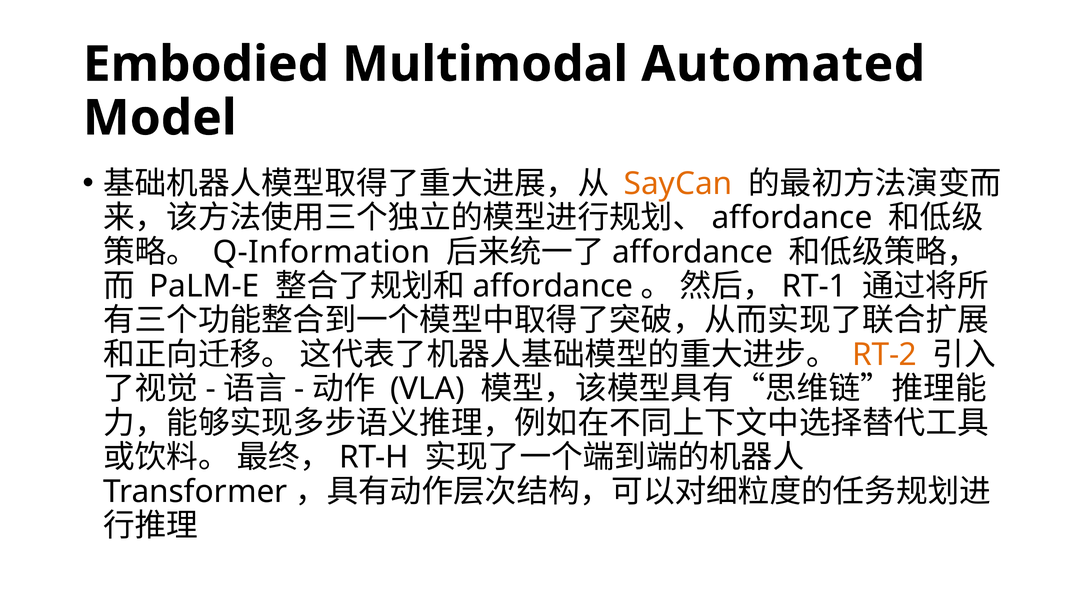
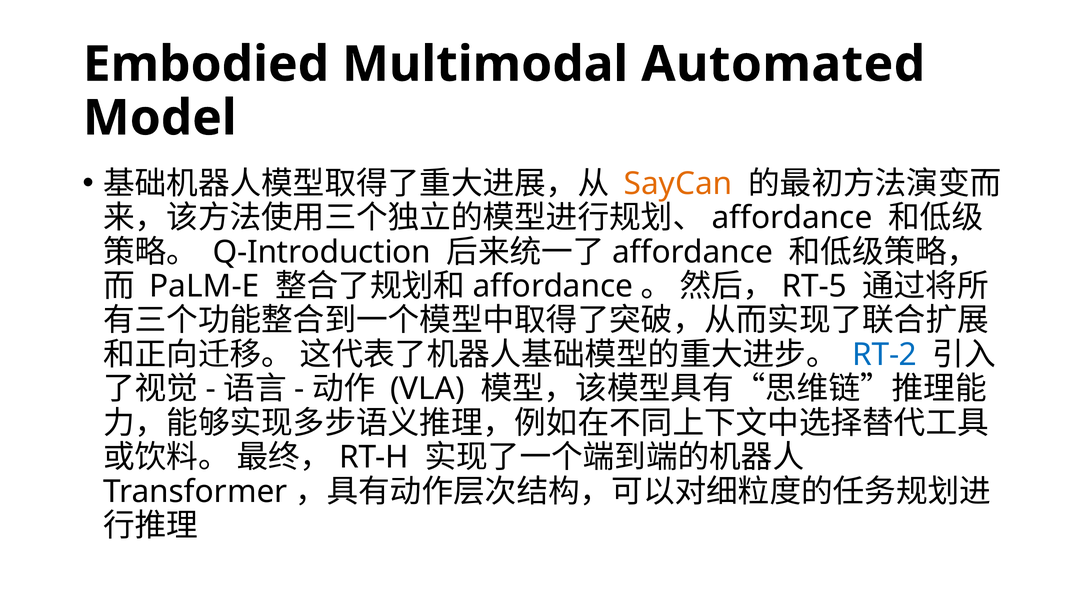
Q-Information: Q-Information -> Q-Introduction (322, 252)
RT-1: RT-1 -> RT-5 (814, 286)
RT-2 colour: orange -> blue (885, 355)
